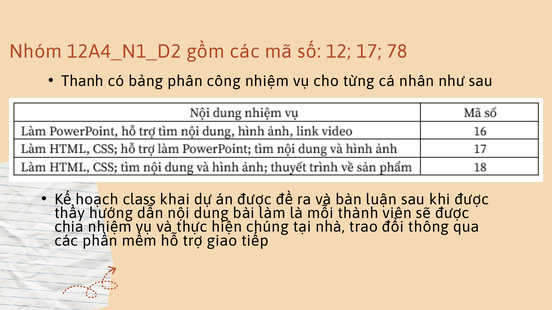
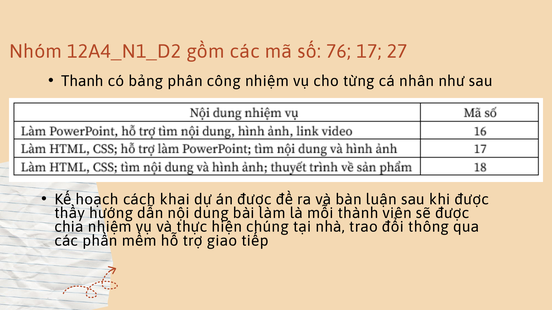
12: 12 -> 76 (339, 51)
78: 78 -> 27 (397, 51)
class: class -> cách (139, 200)
